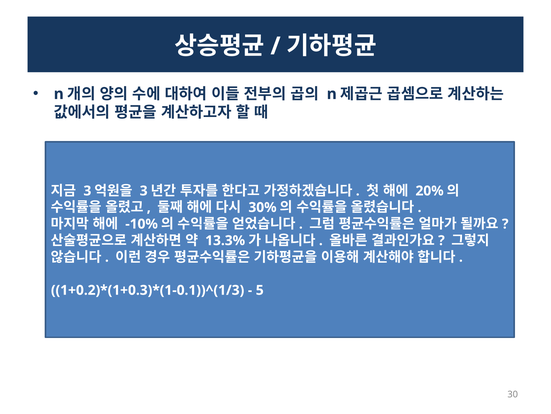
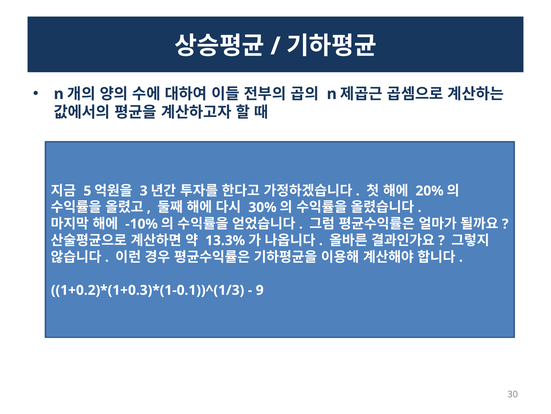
3: 3 -> 5 (87, 191)
5: 5 -> 9 (260, 290)
